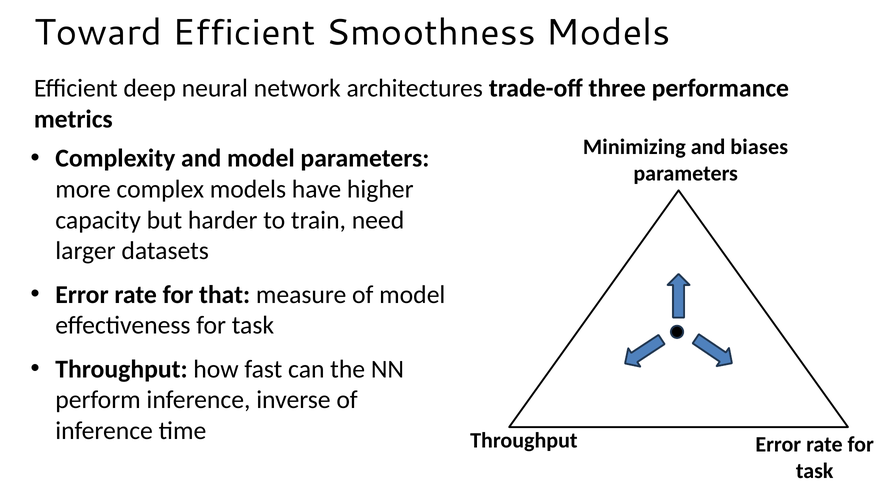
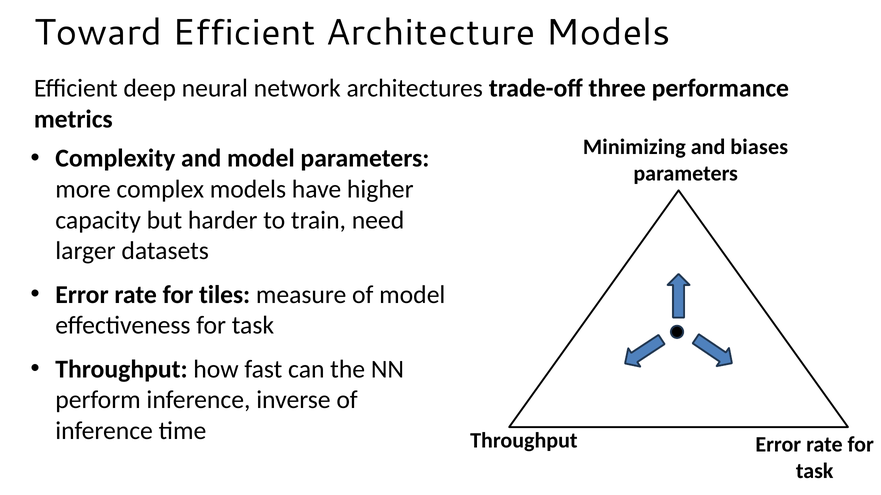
Smoothness: Smoothness -> Architecture (431, 33)
that: that -> tiles (225, 295)
